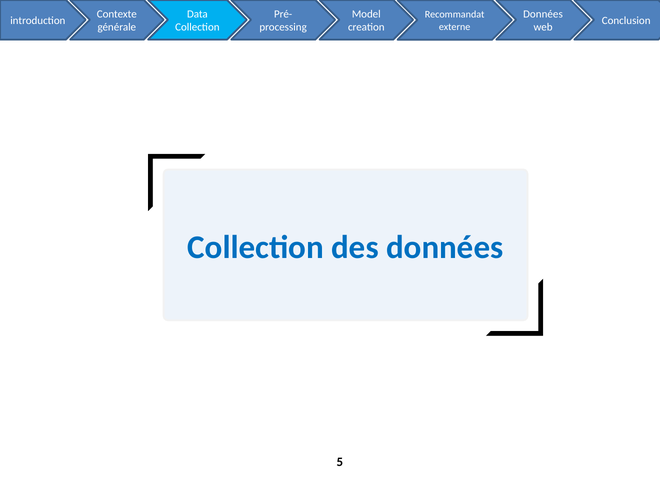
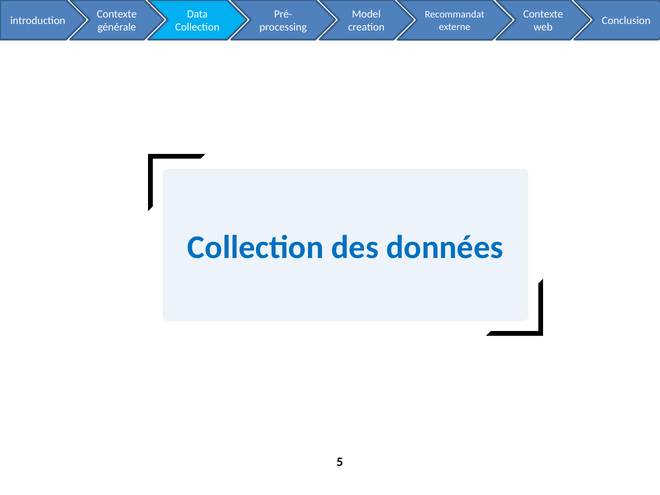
Données: Données -> Contexte (543, 14)
